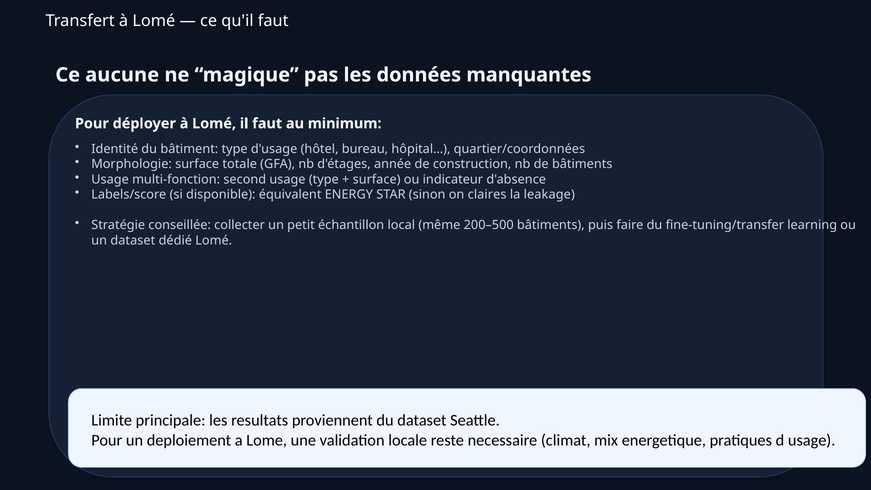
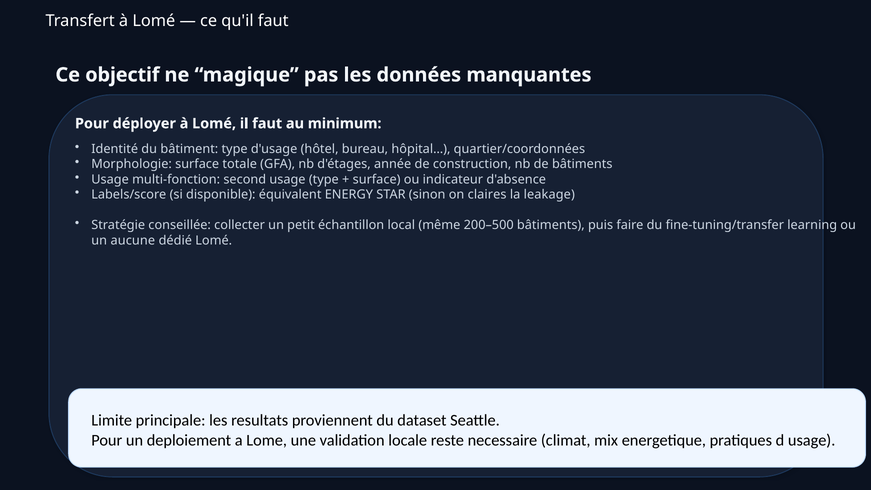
aucune: aucune -> objectif (122, 75)
un dataset: dataset -> aucune (133, 240)
